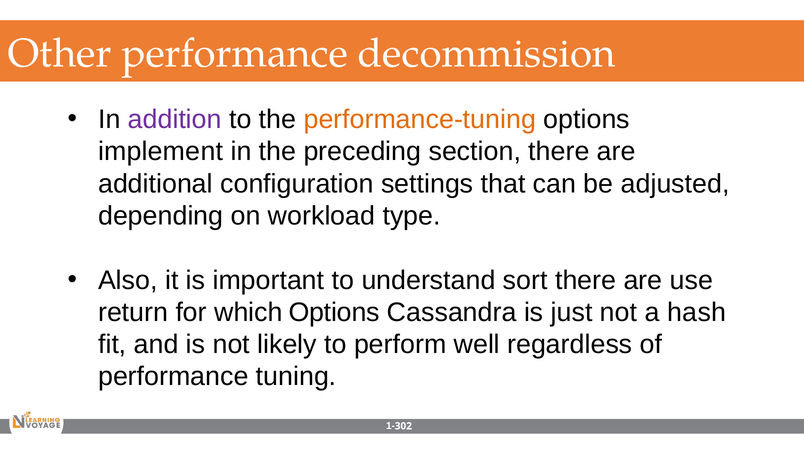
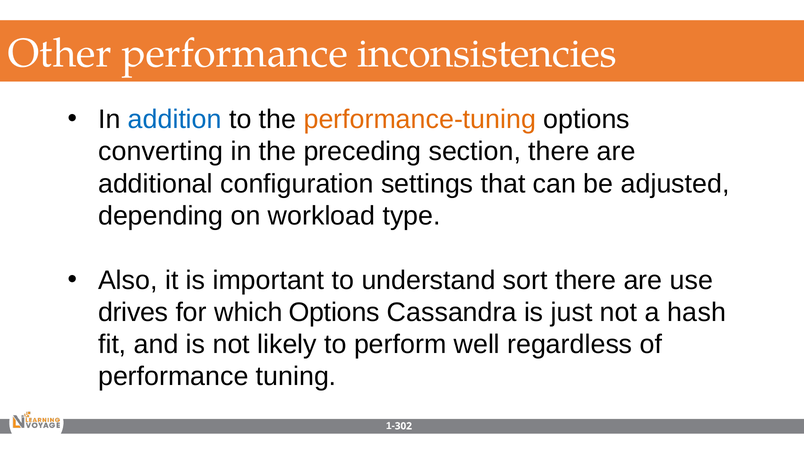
decommission: decommission -> inconsistencies (487, 54)
addition colour: purple -> blue (175, 120)
implement: implement -> converting (161, 152)
return: return -> drives (133, 313)
